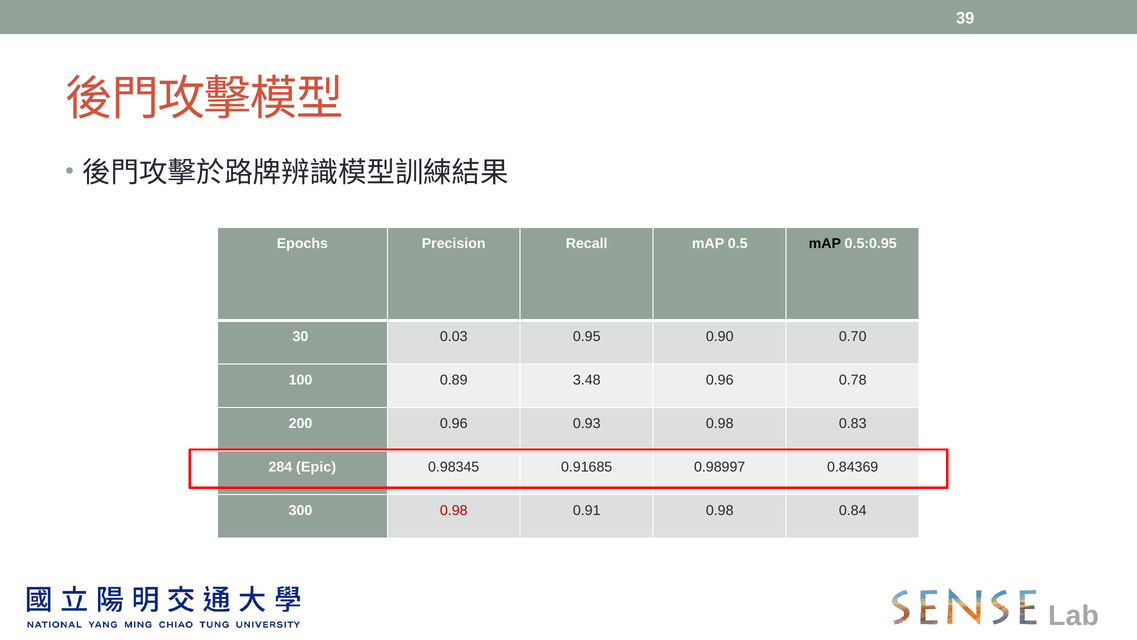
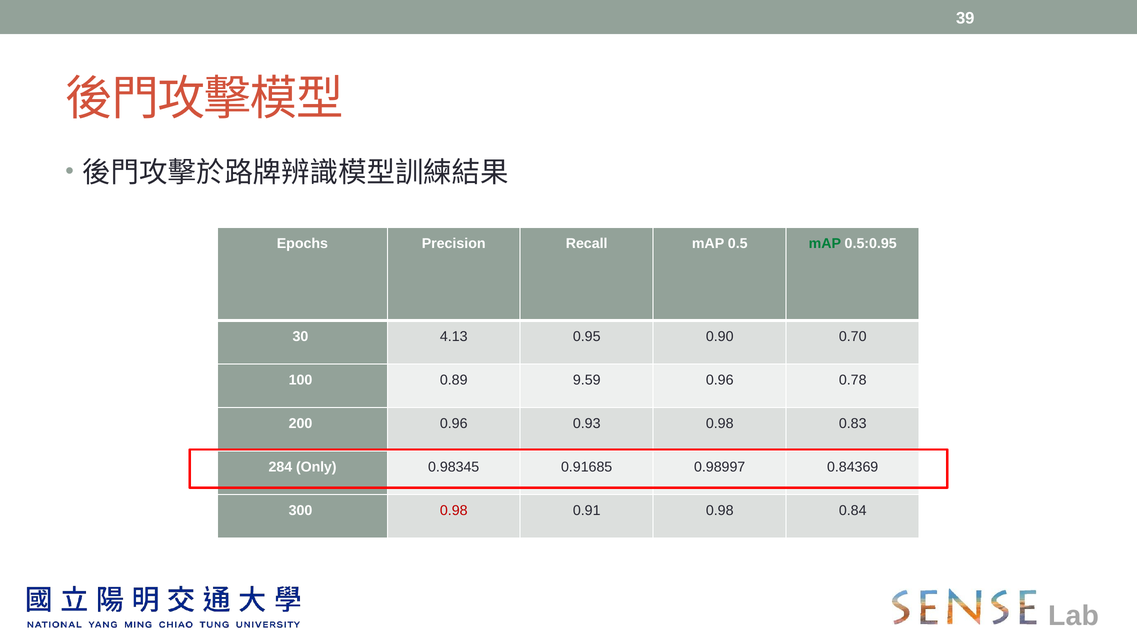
mAP colour: black -> green (825, 244)
0.03: 0.03 -> 4.13 (454, 336)
3.48: 3.48 -> 9.59 (587, 380)
Epic: Epic -> Only (316, 467)
